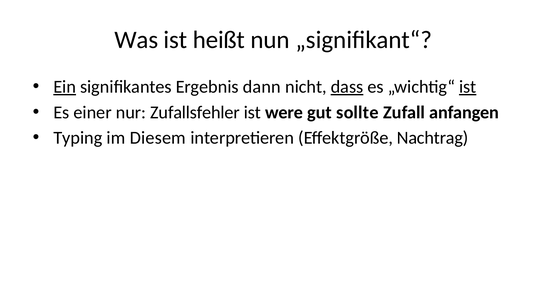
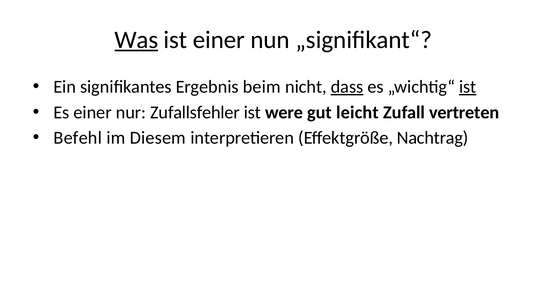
Was underline: none -> present (136, 40)
ist heißt: heißt -> einer (219, 40)
Ein underline: present -> none (65, 87)
dann: dann -> beim (262, 87)
sollte: sollte -> leicht (357, 112)
anfangen: anfangen -> vertreten (464, 112)
Typing: Typing -> Befehl (78, 138)
